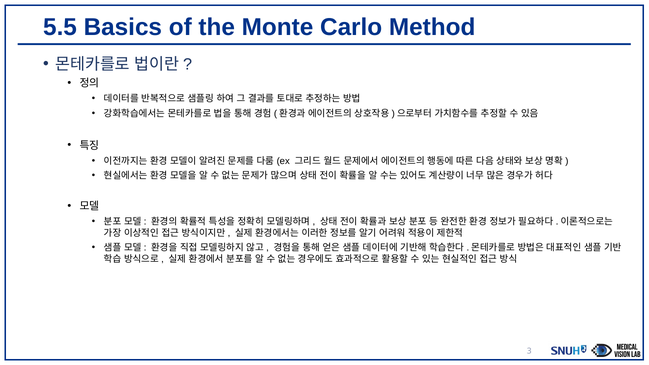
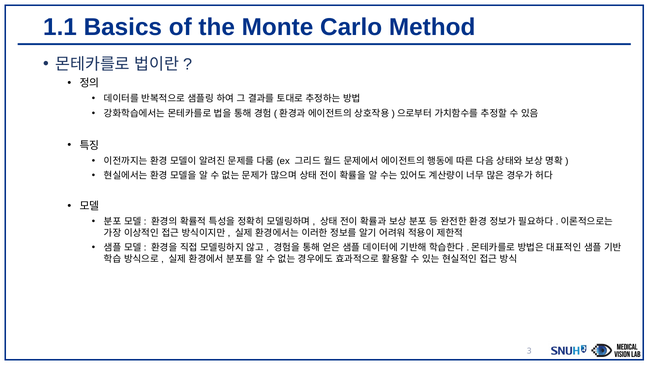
5.5: 5.5 -> 1.1 (60, 27)
